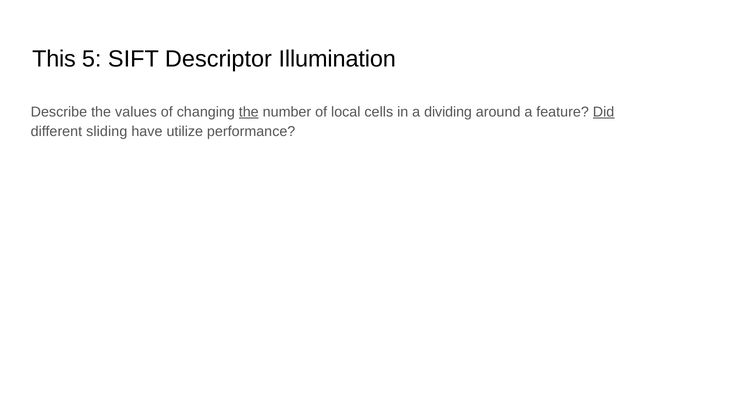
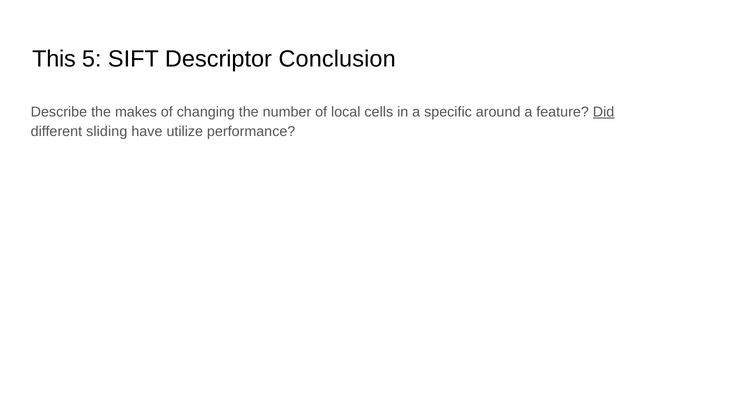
Illumination: Illumination -> Conclusion (337, 59)
values: values -> makes (136, 112)
the underline: present -> none (249, 112)
dividing: dividing -> specific (448, 112)
